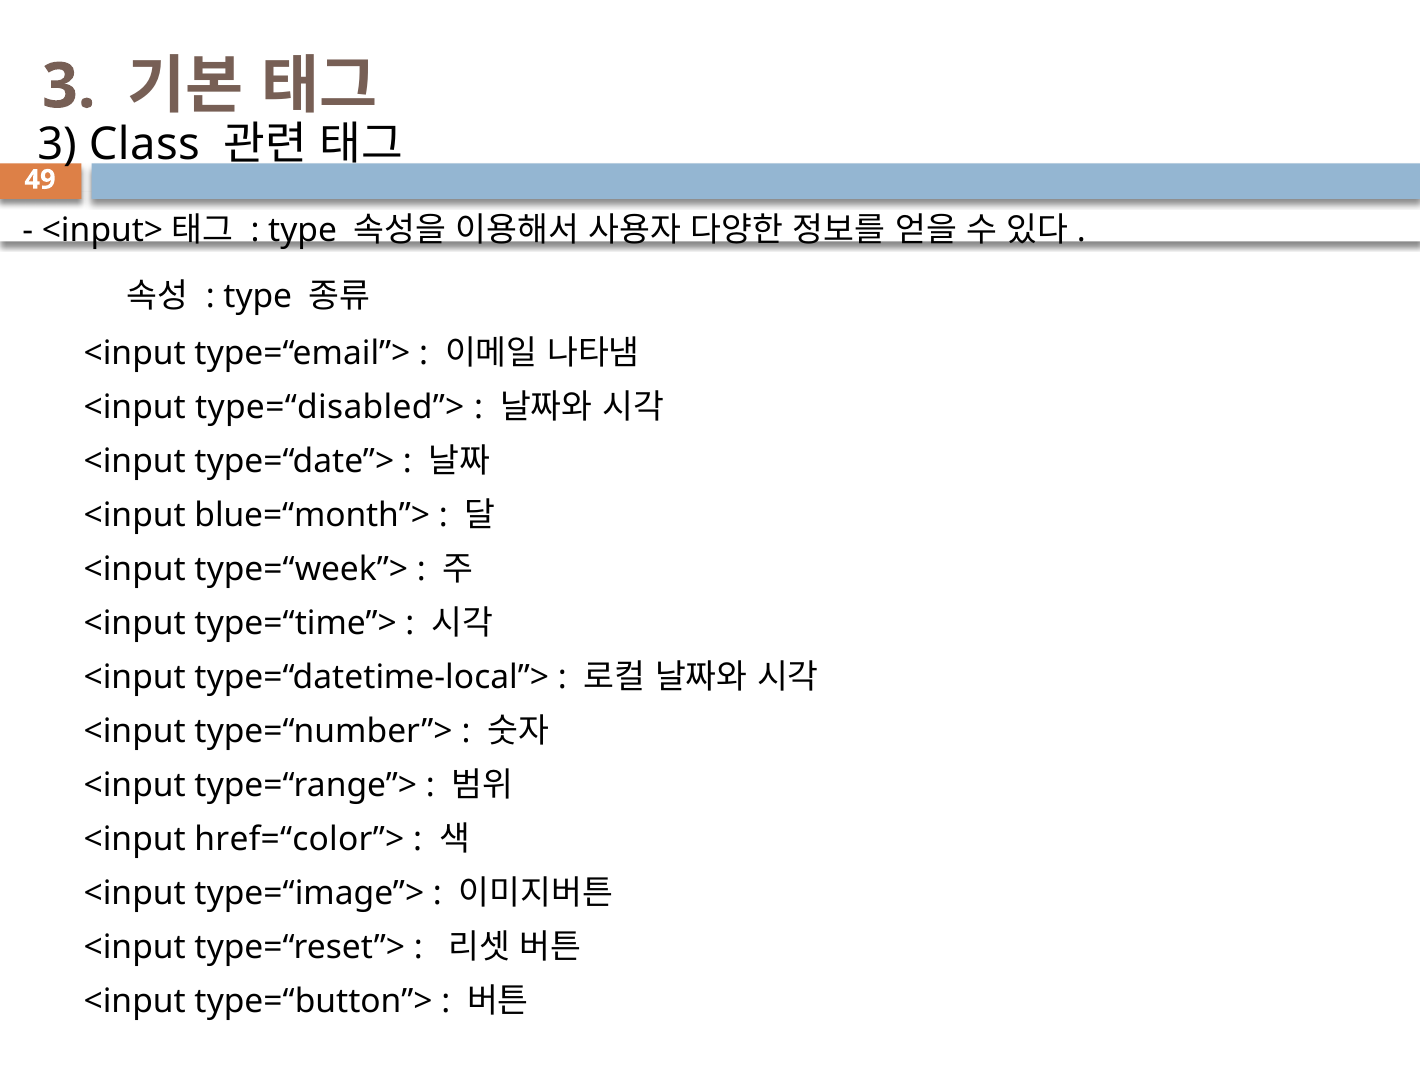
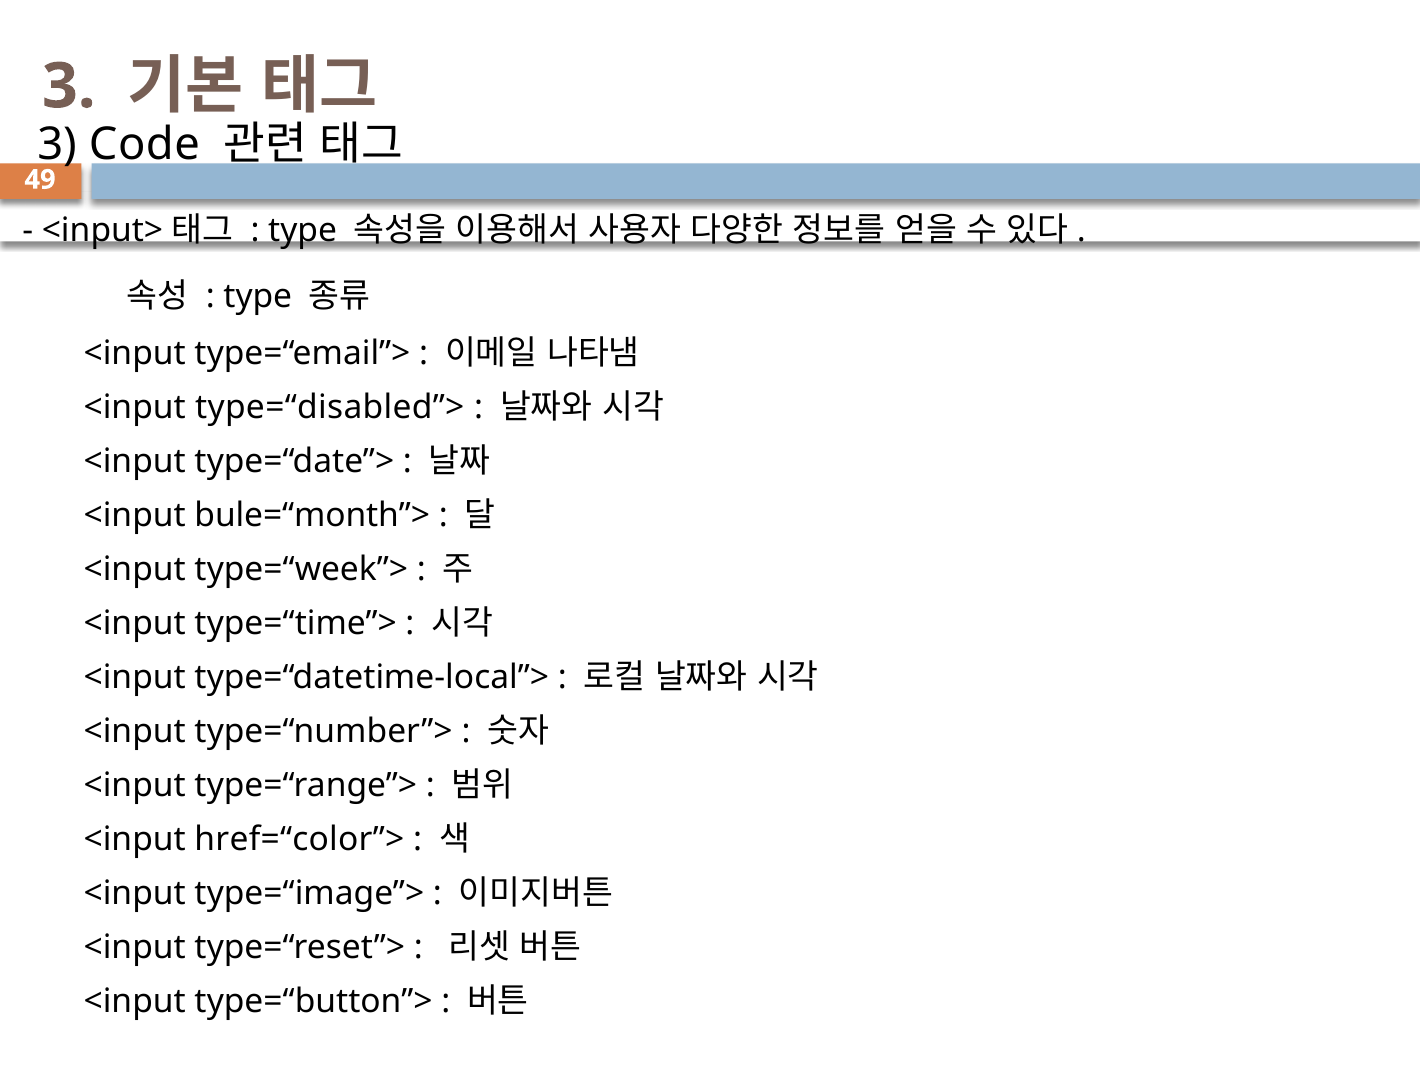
Class: Class -> Code (144, 145)
blue=“month”>: blue=“month”> -> bule=“month”> (312, 515)
